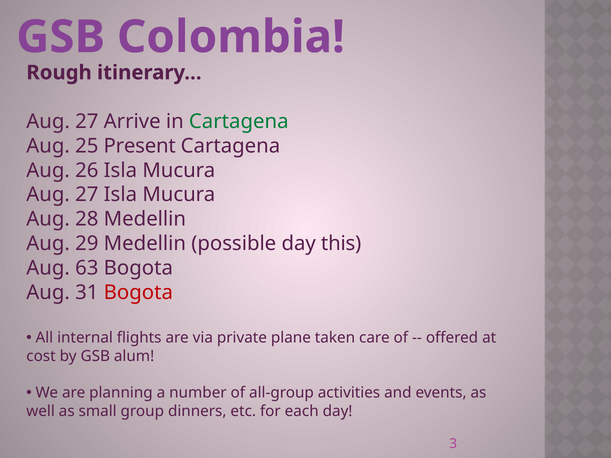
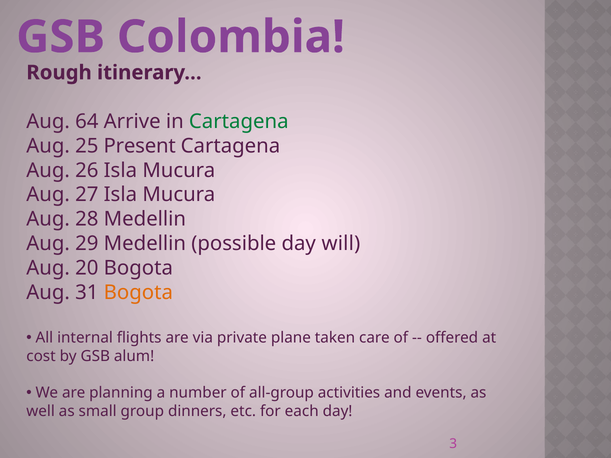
27: 27 -> 64 (87, 122)
this: this -> will (341, 244)
63: 63 -> 20 (87, 268)
Bogota colour: red -> orange (138, 293)
